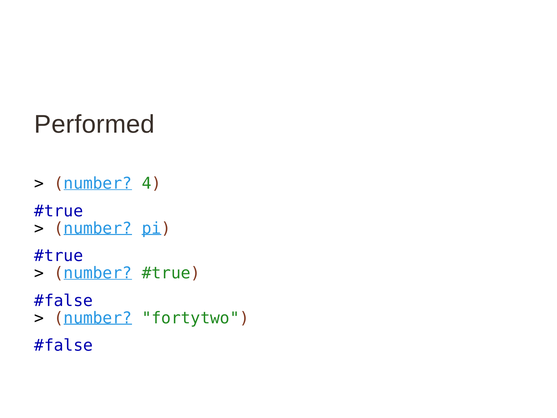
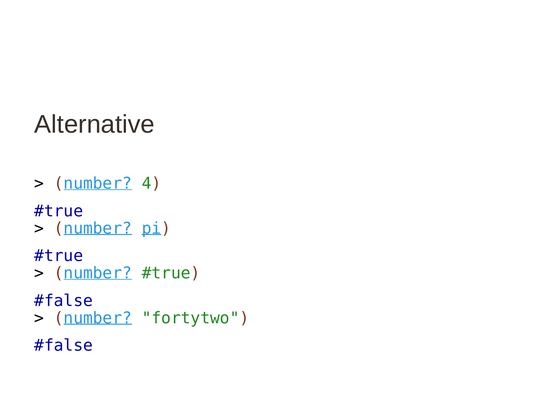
Performed: Performed -> Alternative (95, 124)
